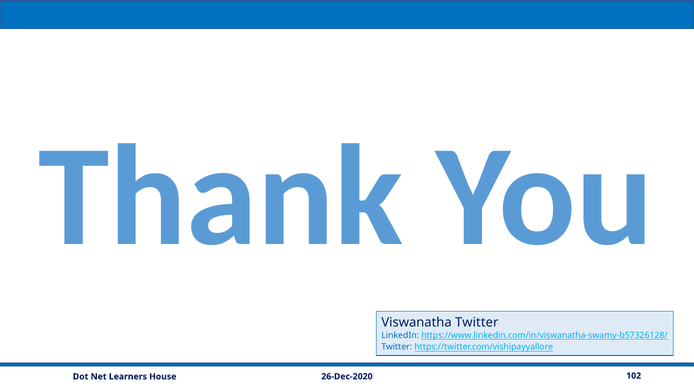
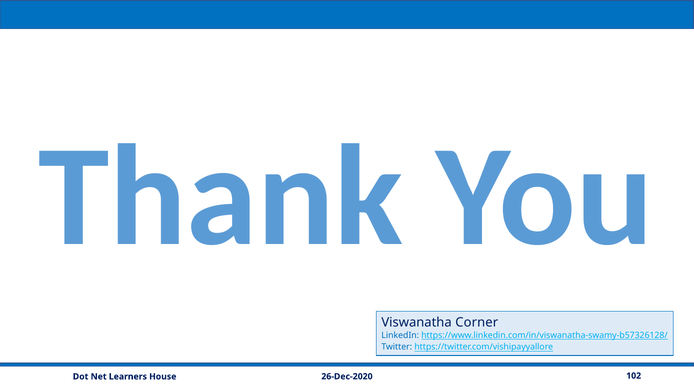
Viswanatha Twitter: Twitter -> Corner (477, 323)
